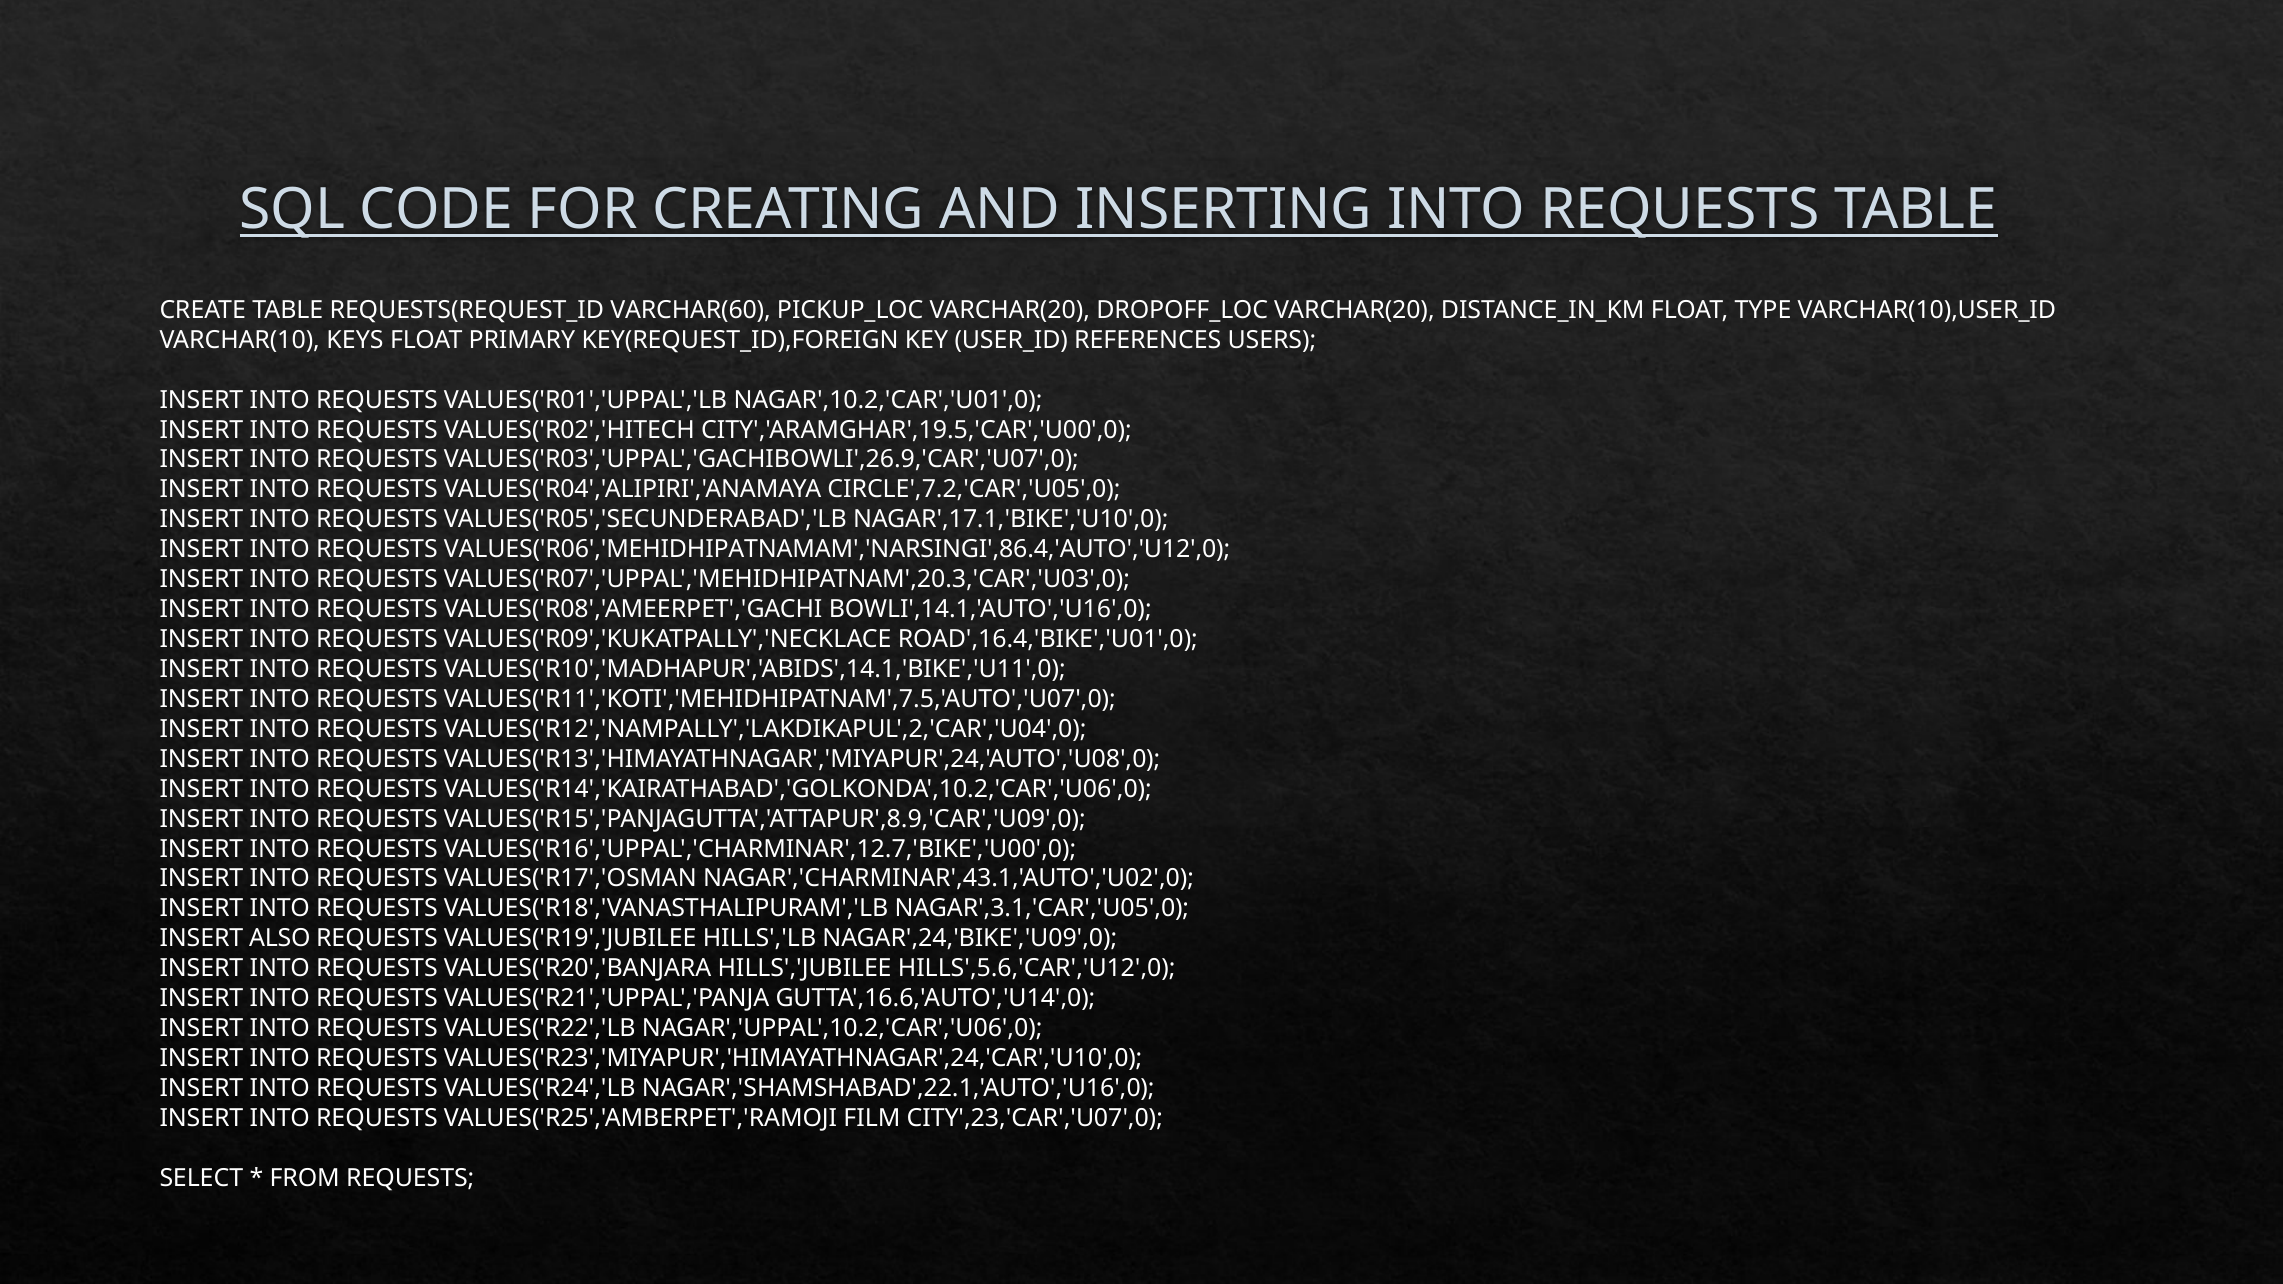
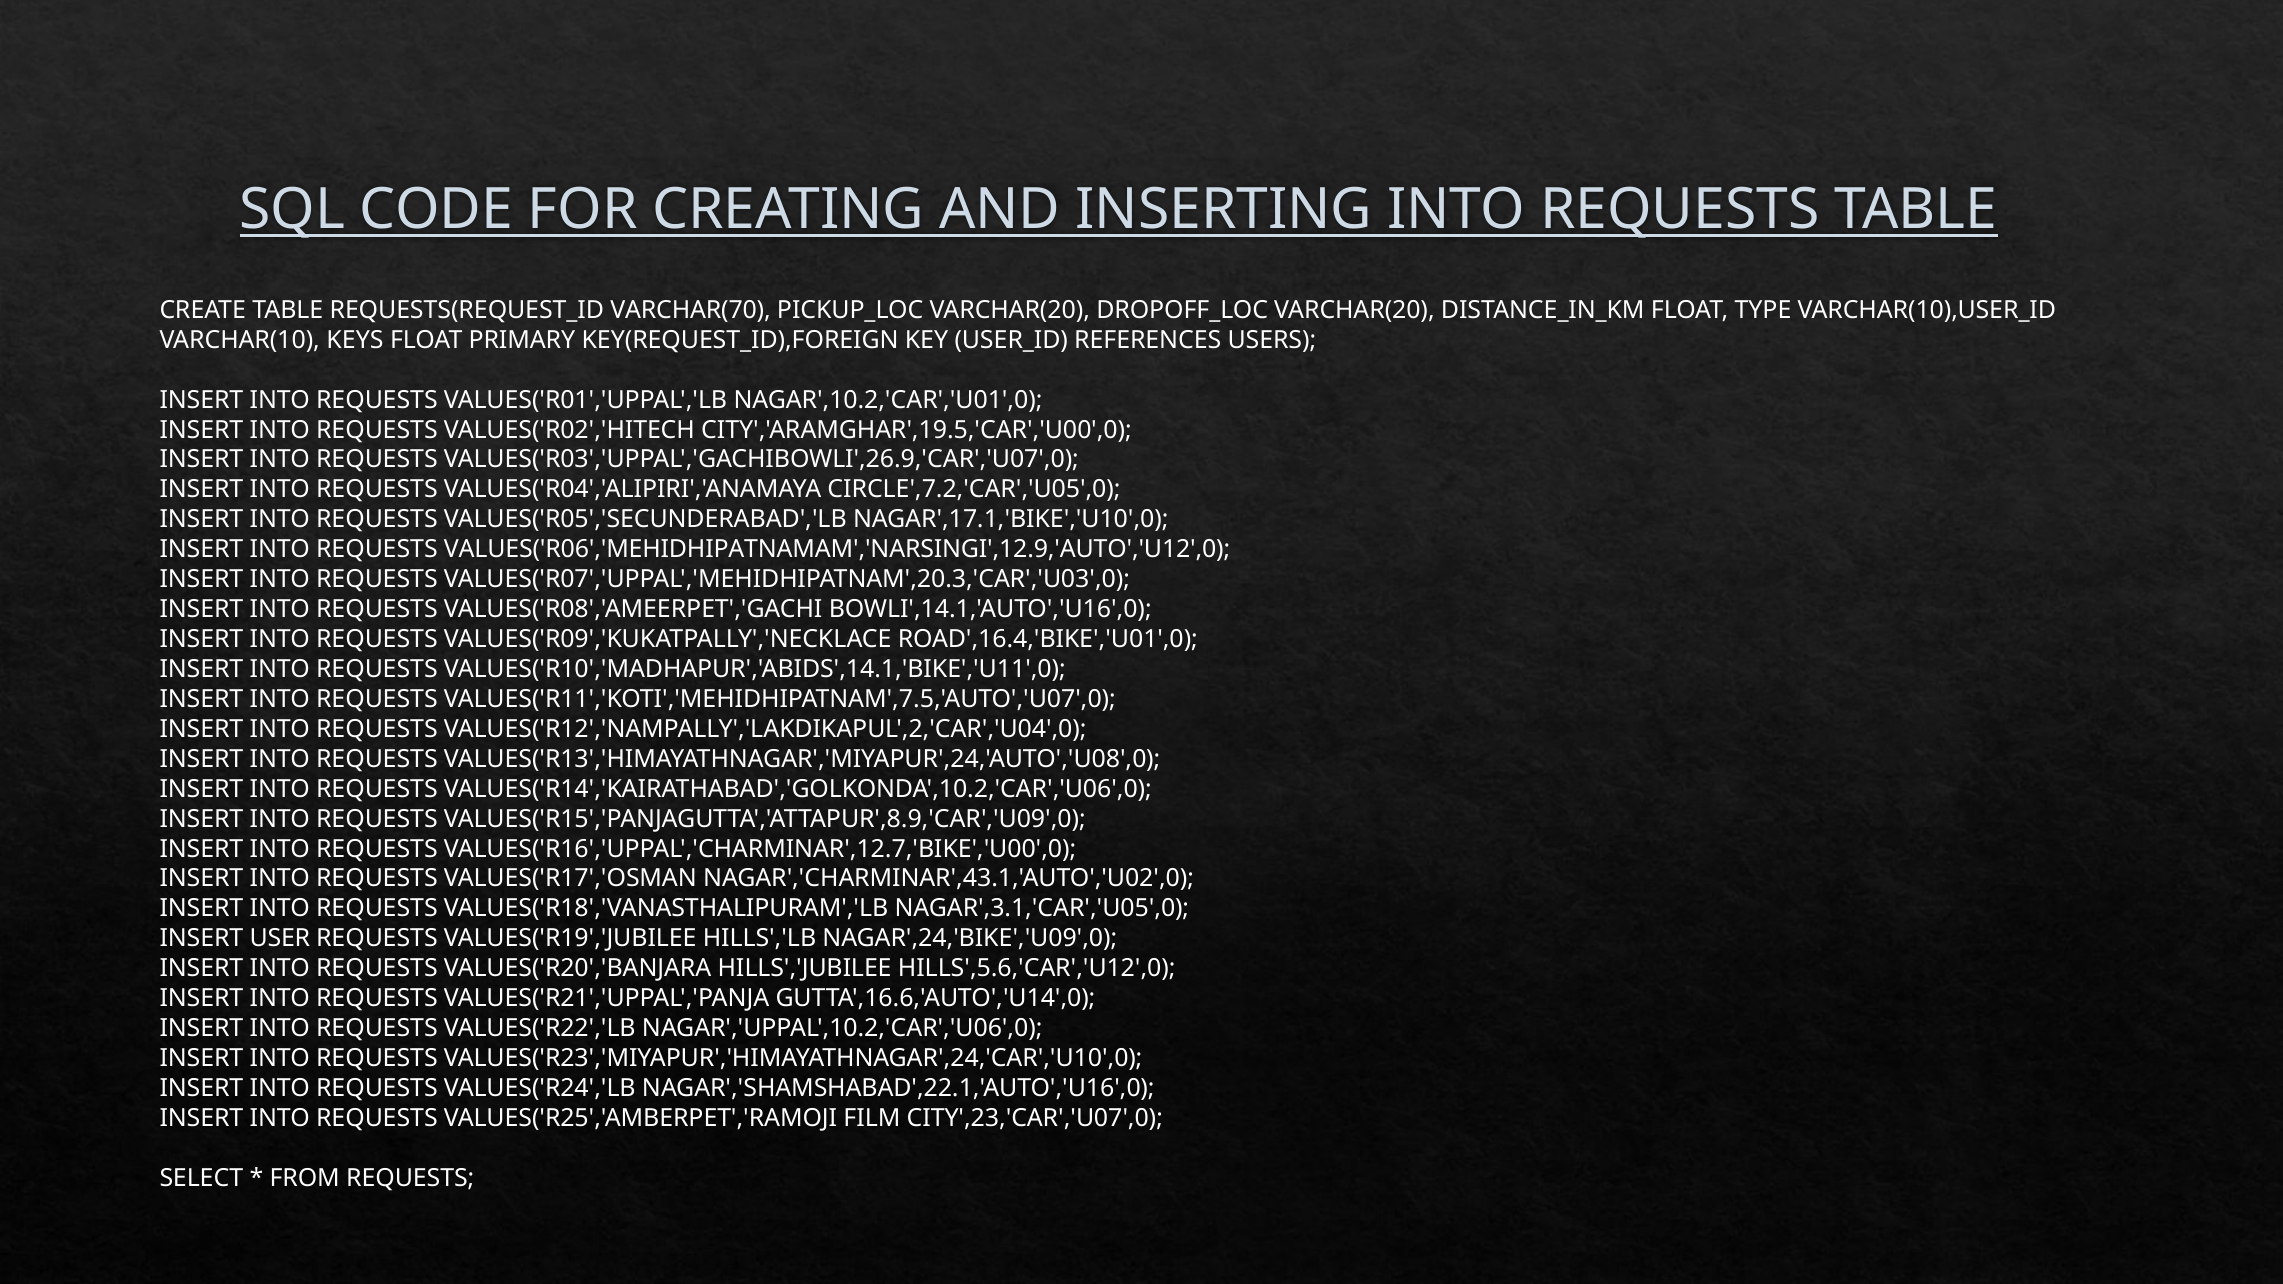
VARCHAR(60: VARCHAR(60 -> VARCHAR(70 (691, 310)
VALUES('R06','MEHIDHIPATNAMAM','NARSINGI',86.4,'AUTO','U12',0: VALUES('R06','MEHIDHIPATNAMAM','NARSINGI',86.4,'AUTO','U12',0 -> VALUES('R06','MEHIDHIPATNAMAM','NARSINGI',12.9,'AUTO','U12',0 (837, 550)
ALSO: ALSO -> USER (280, 939)
